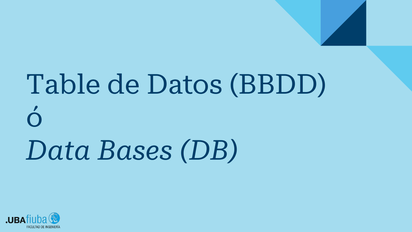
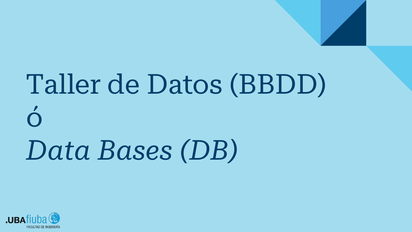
Table: Table -> Taller (63, 85)
